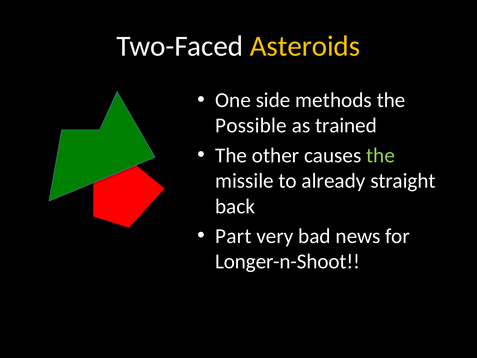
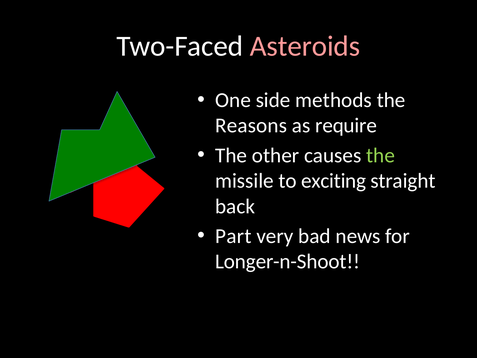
Asteroids colour: yellow -> pink (305, 46)
Possible: Possible -> Reasons (251, 126)
trained: trained -> require (346, 126)
already: already -> exciting (334, 181)
